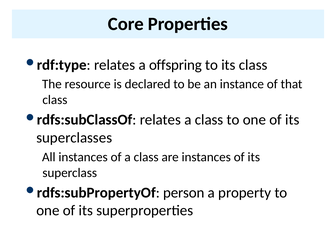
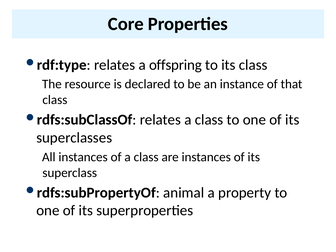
person: person -> animal (184, 193)
